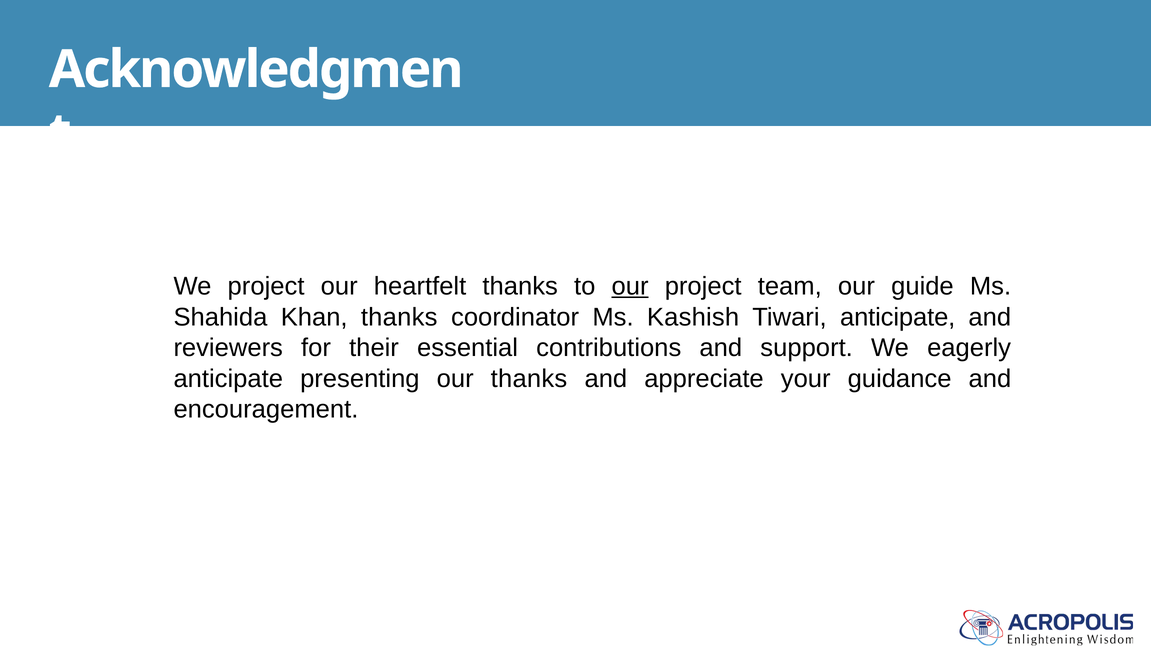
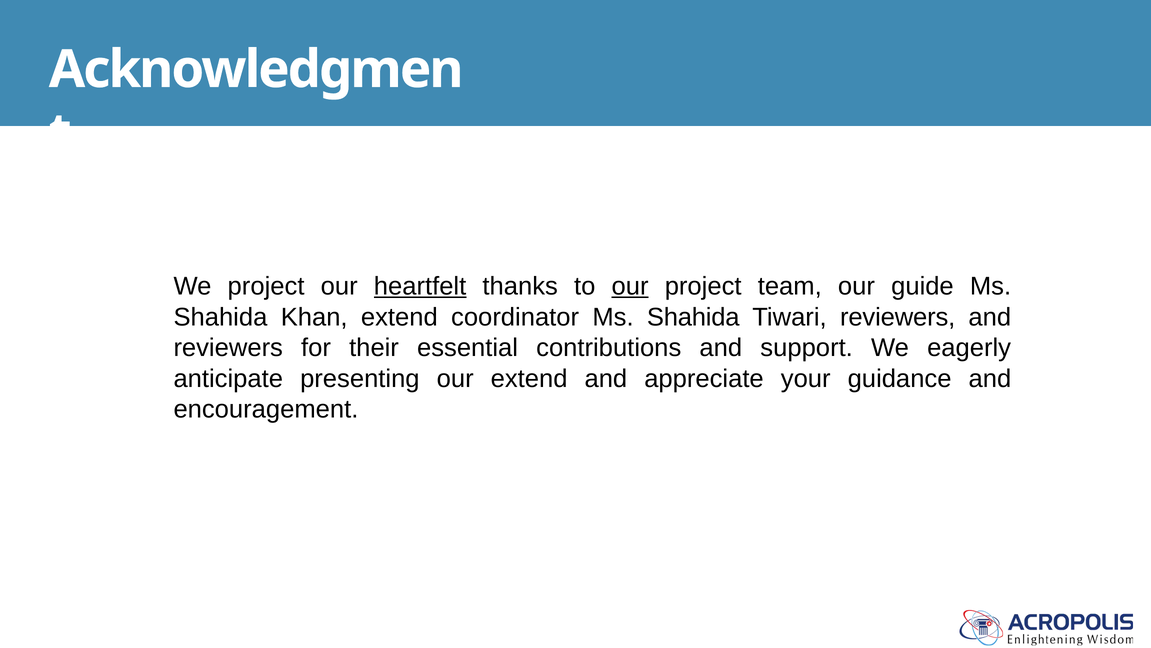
heartfelt underline: none -> present (420, 286)
Khan thanks: thanks -> extend (399, 317)
coordinator Ms Kashish: Kashish -> Shahida (693, 317)
Tiwari anticipate: anticipate -> reviewers (898, 317)
our thanks: thanks -> extend (529, 378)
